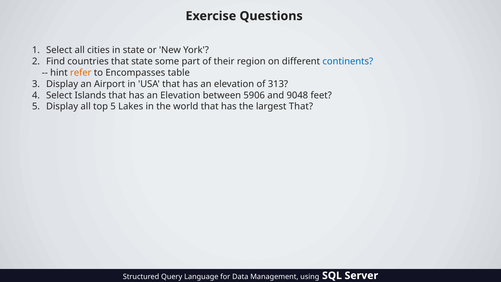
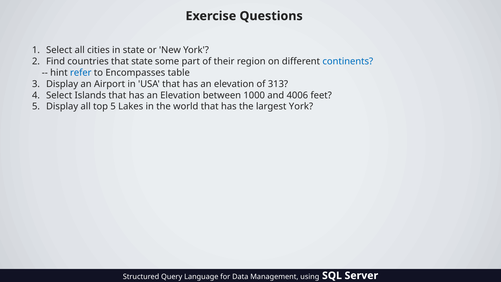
refer colour: orange -> blue (81, 73)
5906: 5906 -> 1000 (254, 95)
9048: 9048 -> 4006 (297, 95)
largest That: That -> York (301, 106)
